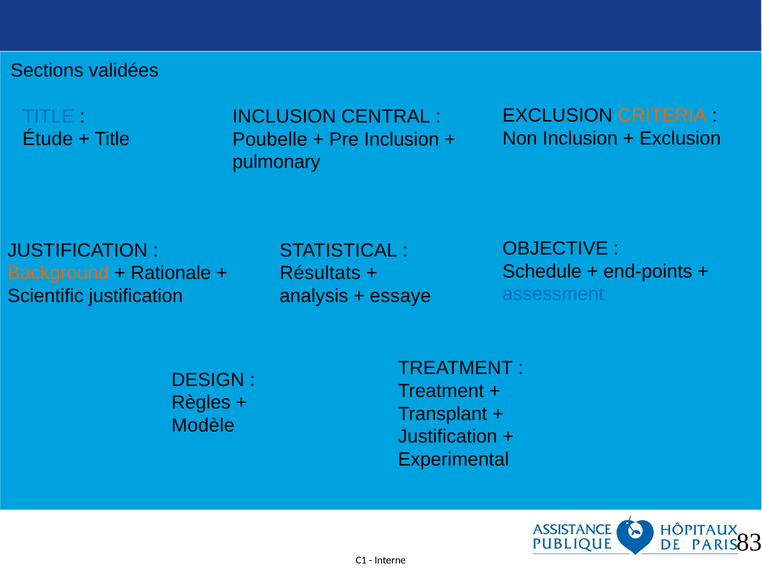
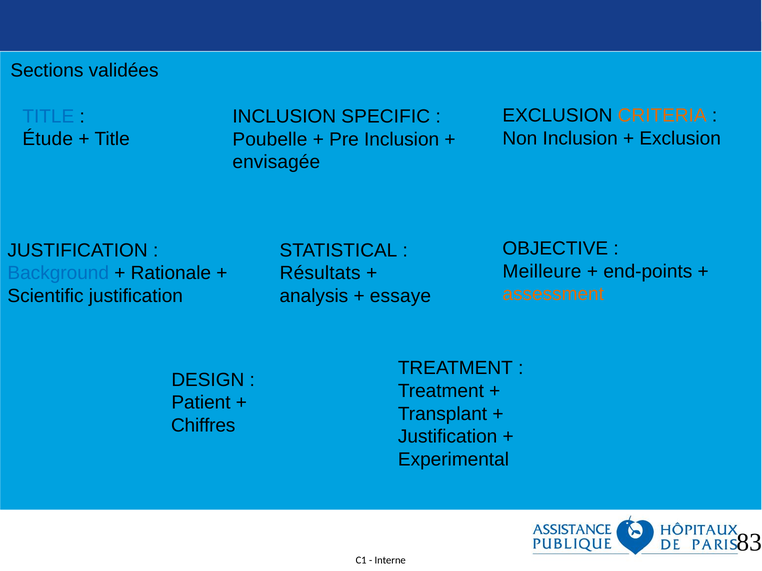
CENTRAL: CENTRAL -> SPECIFIC (386, 117)
pulmonary: pulmonary -> envisagée (276, 162)
Schedule: Schedule -> Meilleure (542, 271)
Background colour: orange -> blue (58, 273)
assessment colour: blue -> orange (553, 294)
Règles: Règles -> Patient (201, 403)
Modèle: Modèle -> Chiffres (203, 426)
